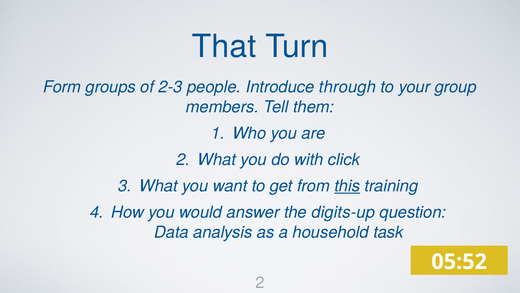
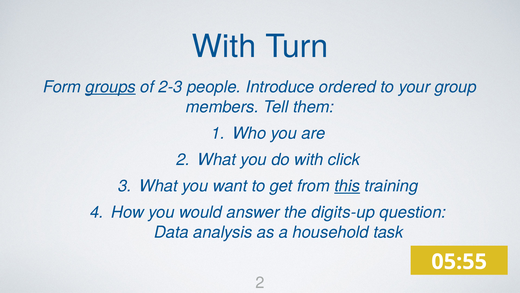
That: That -> With (224, 46)
groups underline: none -> present (111, 87)
through: through -> ordered (347, 87)
05:52: 05:52 -> 05:55 (459, 261)
